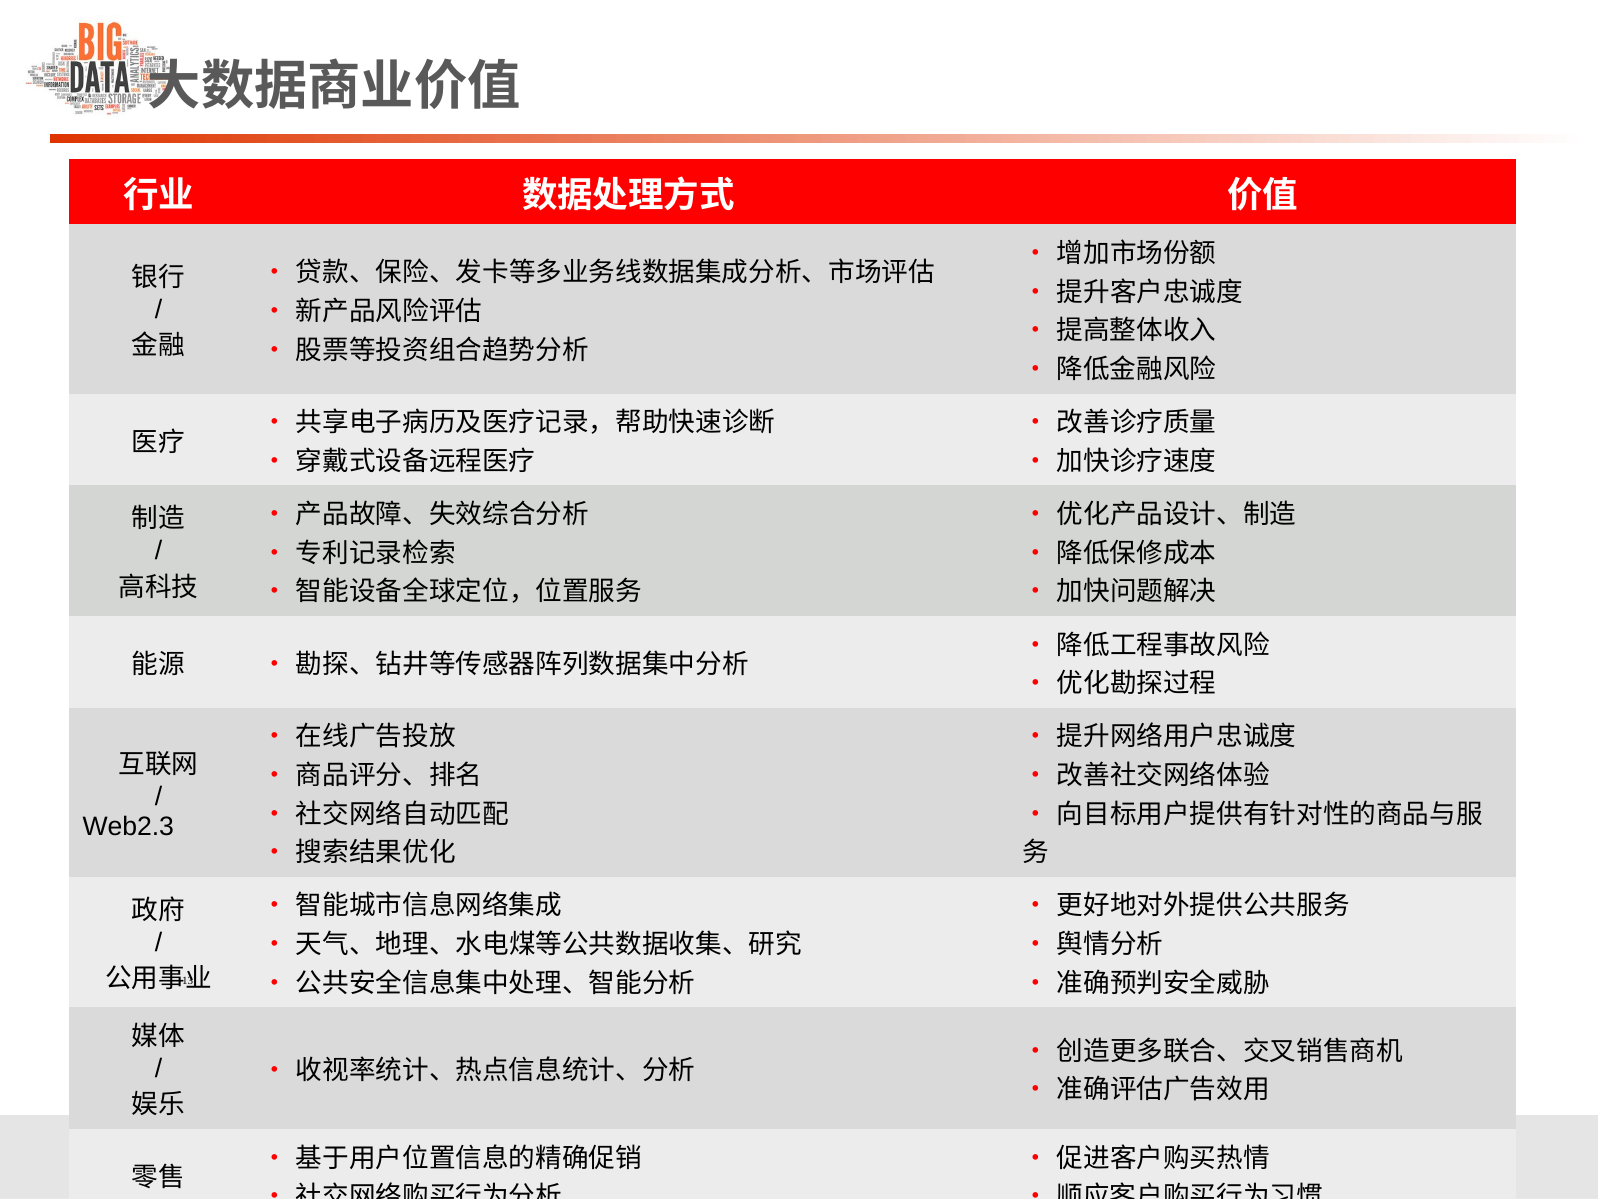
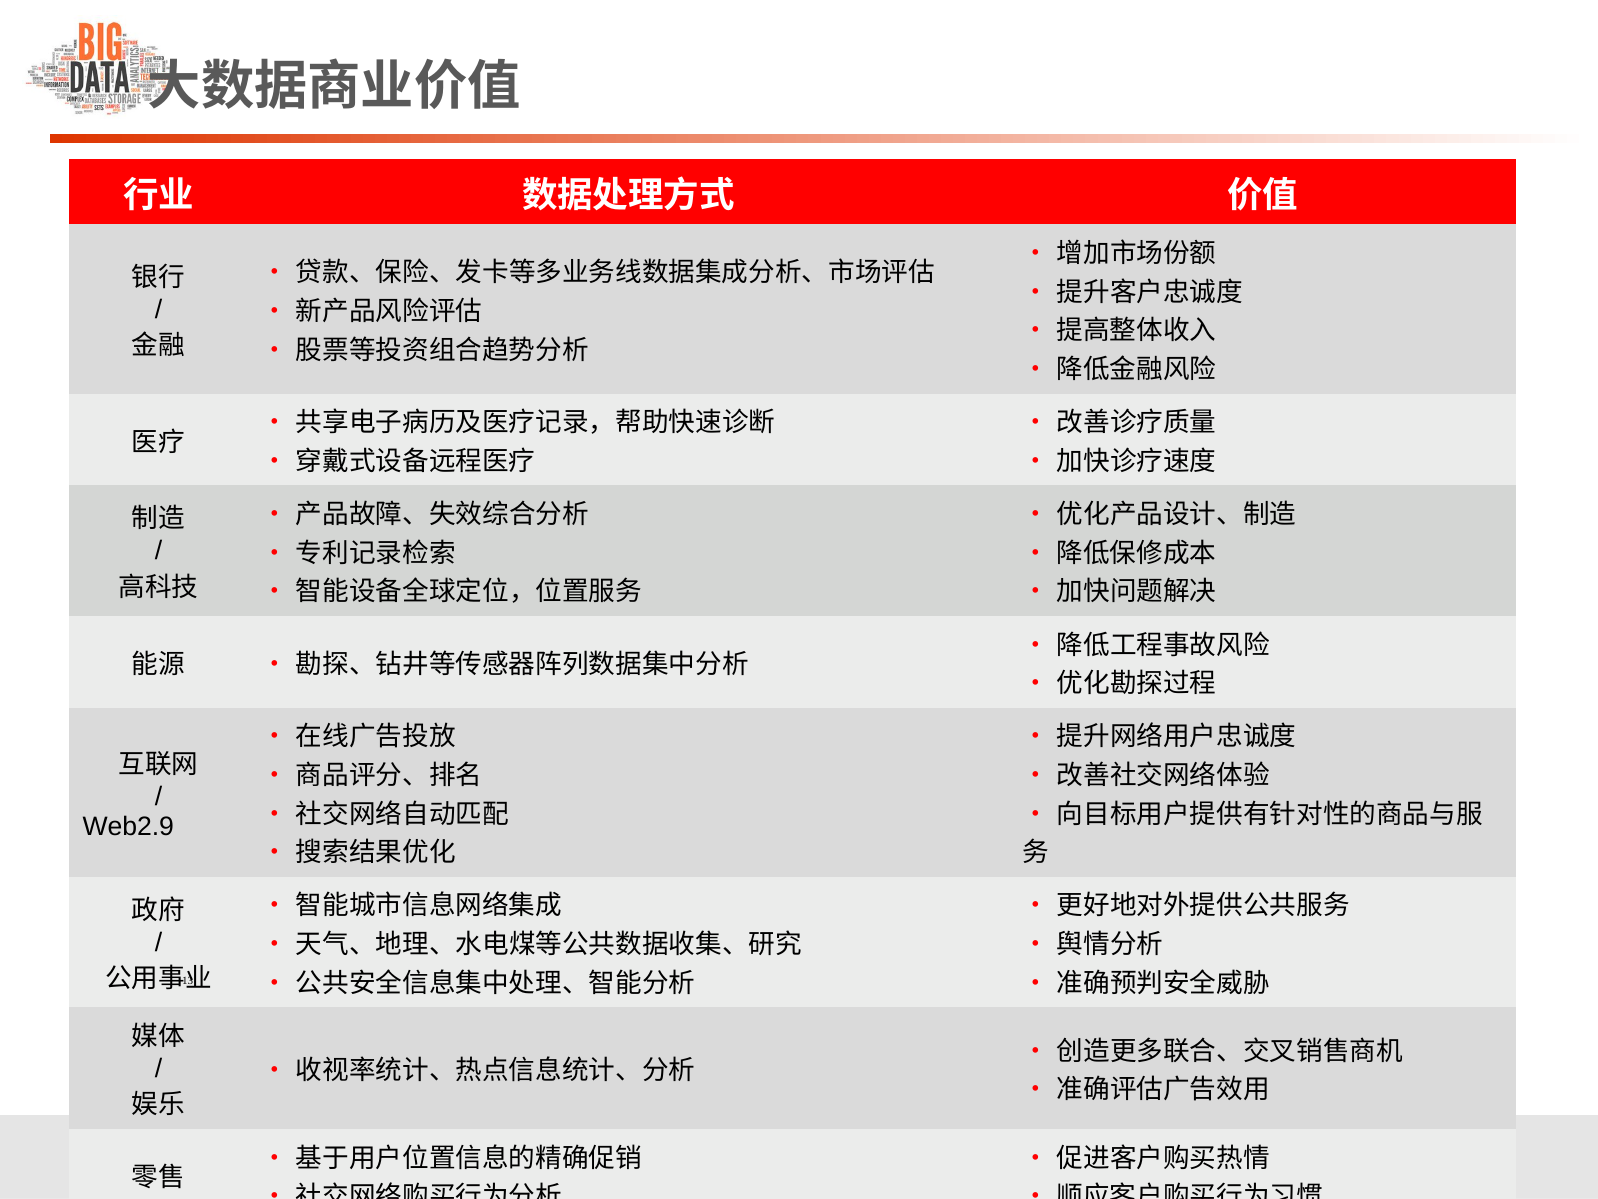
Web2.3: Web2.3 -> Web2.9 (128, 827)
